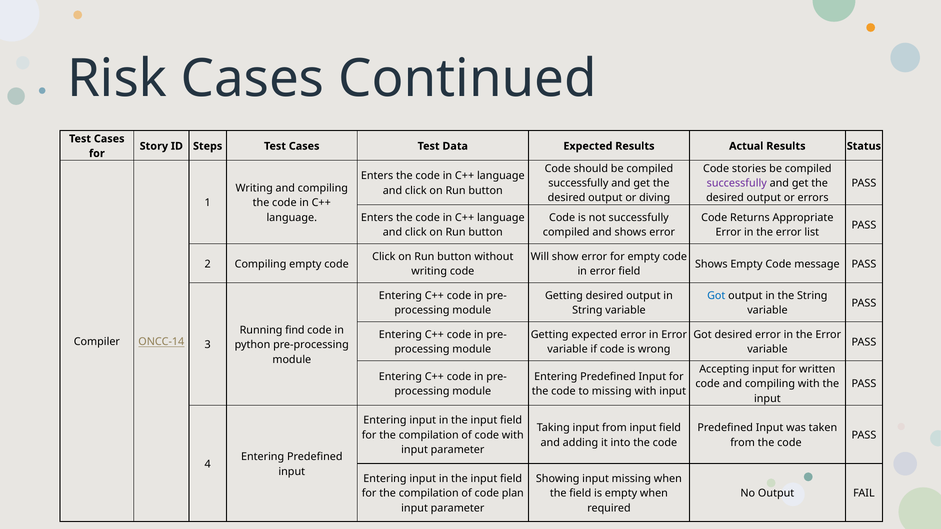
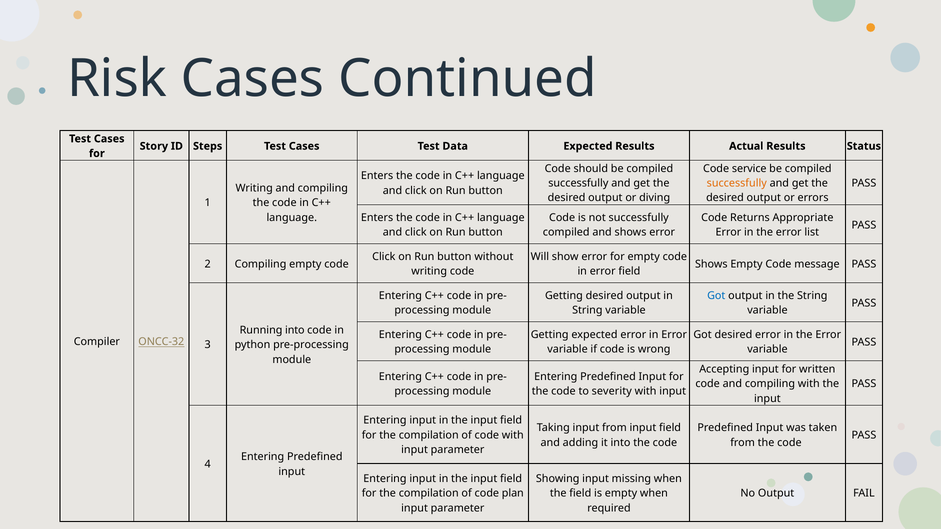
stories: stories -> service (749, 169)
successfully colour: purple -> orange (737, 183)
Running find: find -> into (295, 330)
ONCC-14: ONCC-14 -> ONCC-32 (161, 342)
to missing: missing -> severity (612, 391)
